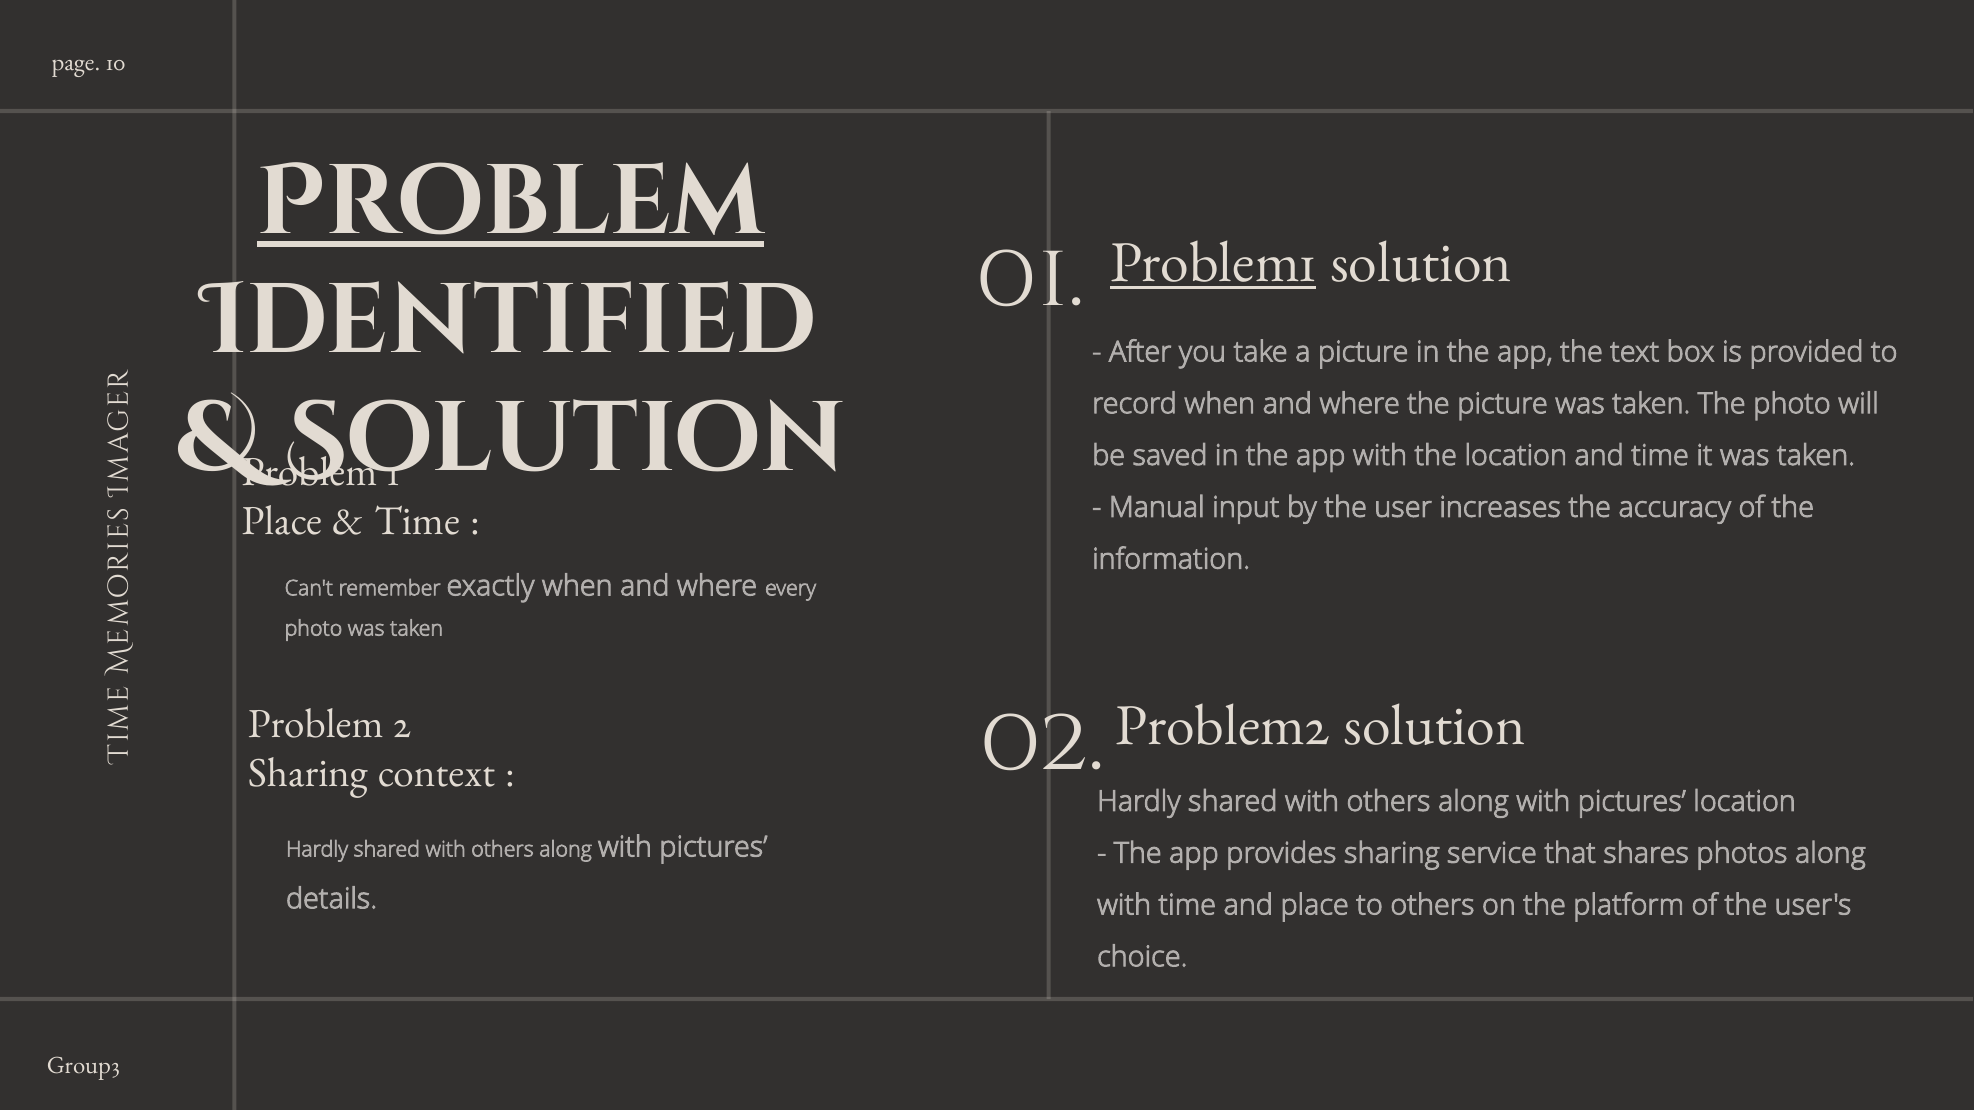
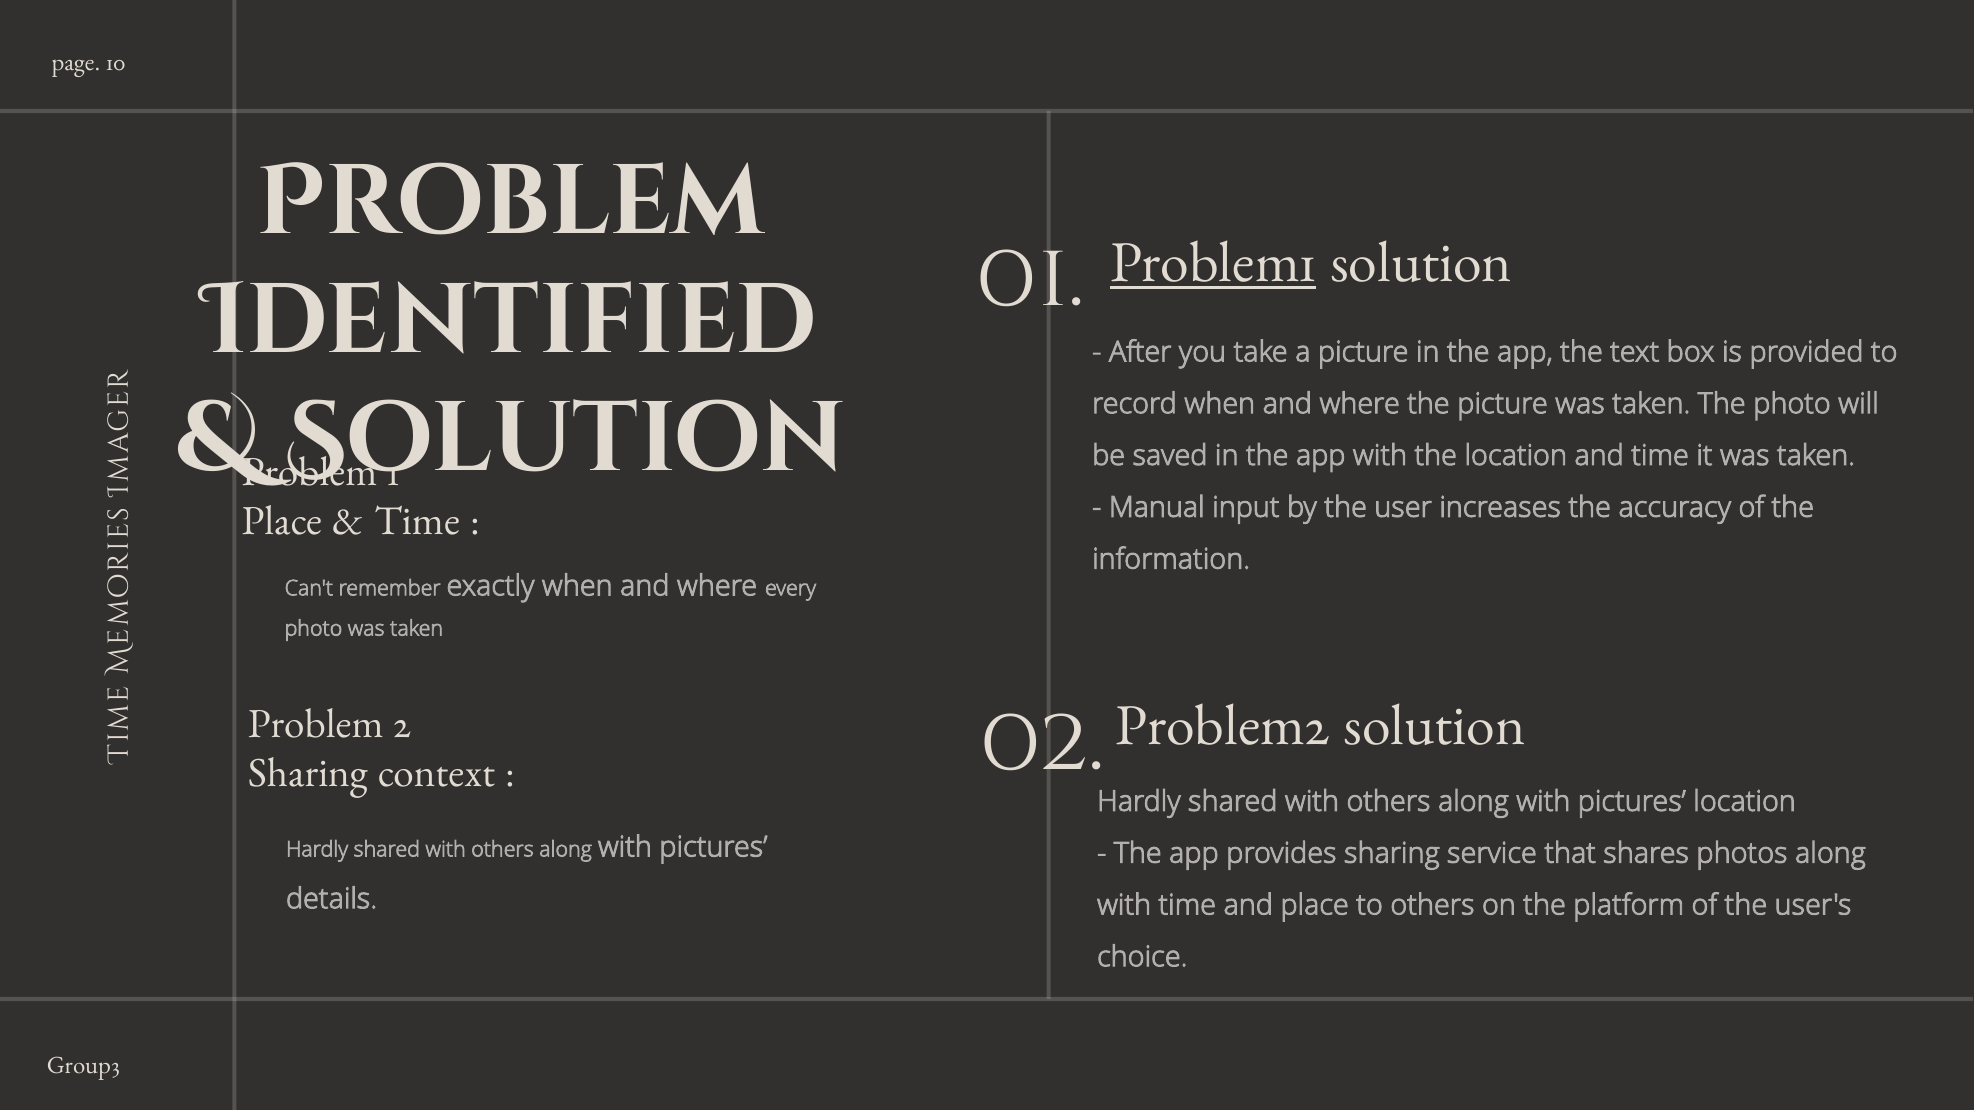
Problem underline: present -> none (510, 201)
